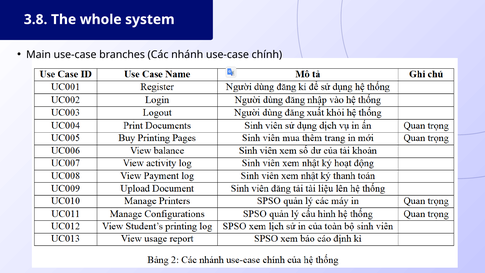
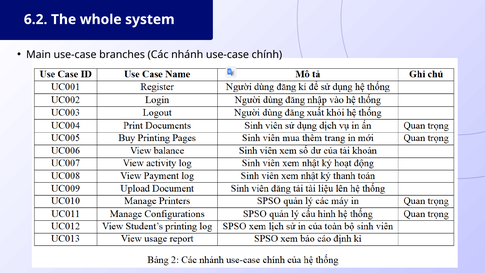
3.8: 3.8 -> 6.2 (36, 19)
